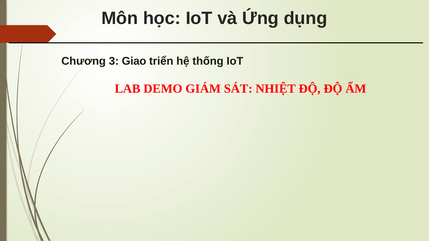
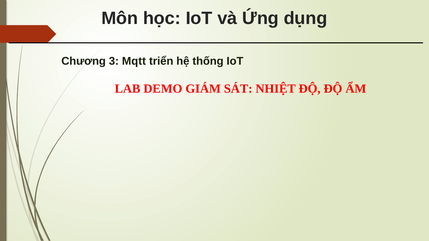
Giao: Giao -> Mqtt (134, 61)
